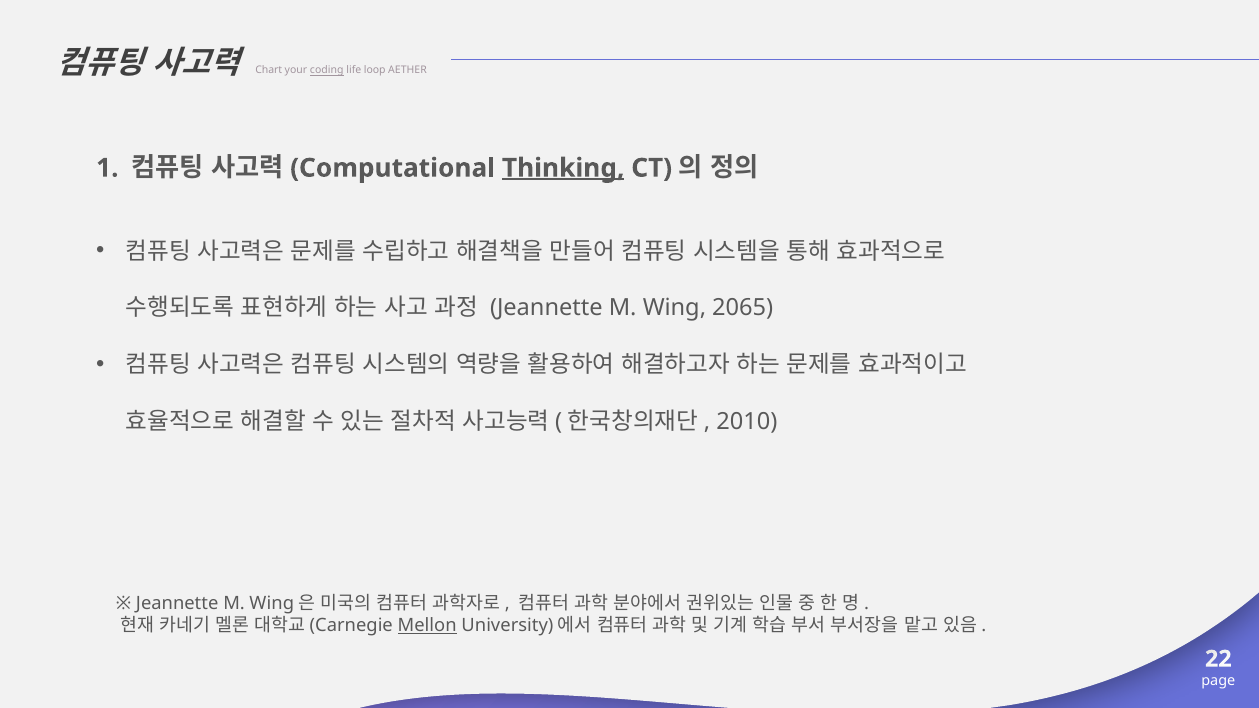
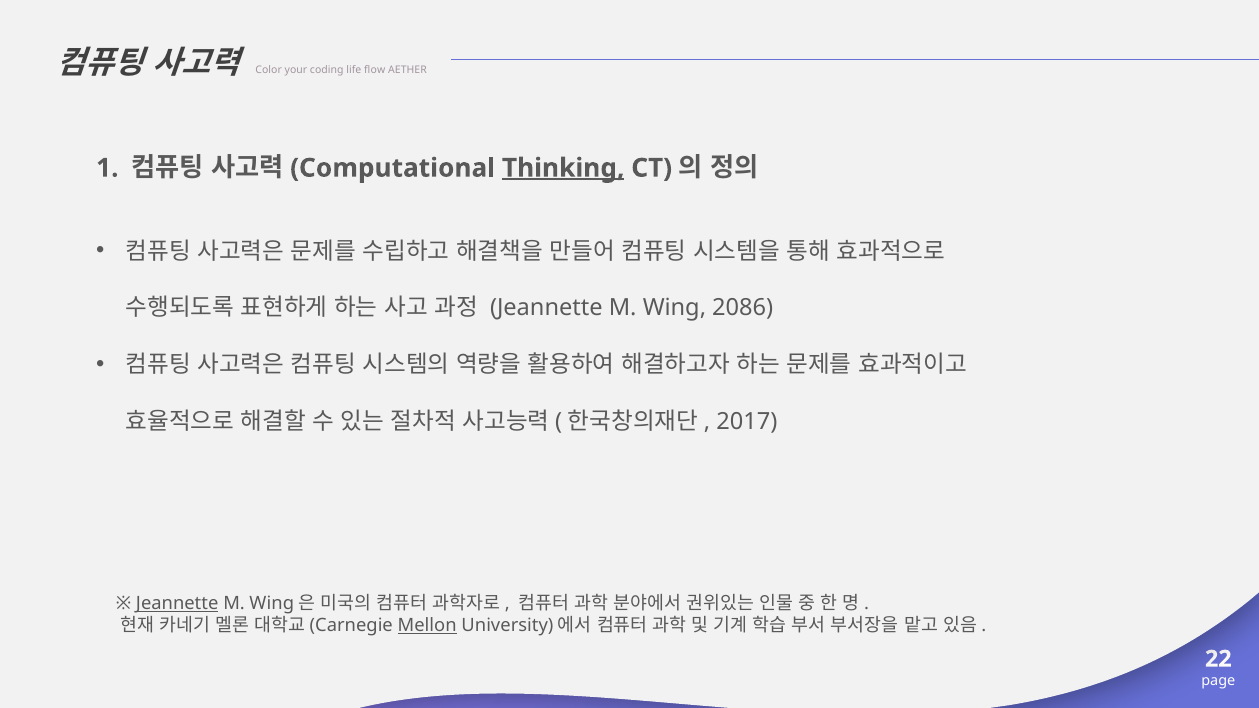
Chart: Chart -> Color (269, 70)
coding underline: present -> none (327, 70)
loop: loop -> flow (375, 70)
2065: 2065 -> 2086 (743, 308)
2010: 2010 -> 2017 (747, 421)
Jeannette underline: none -> present (177, 604)
